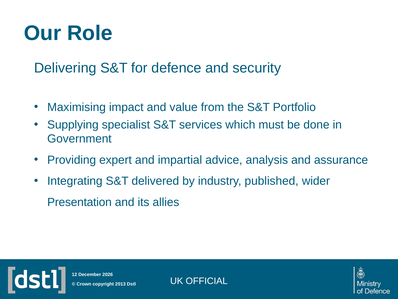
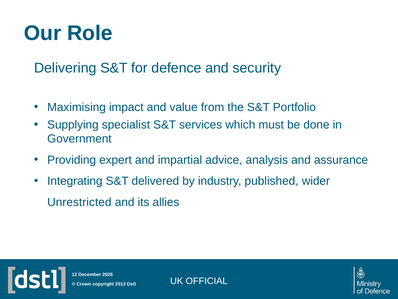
Presentation: Presentation -> Unrestricted (79, 202)
